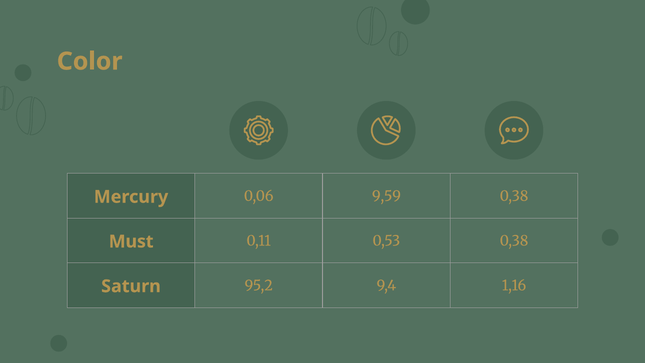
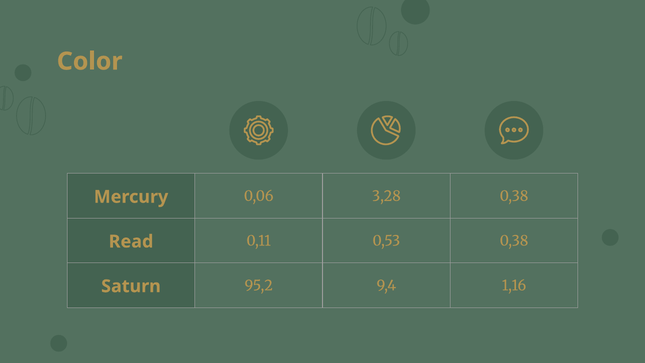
9,59: 9,59 -> 3,28 (386, 196)
Must: Must -> Read (131, 241)
